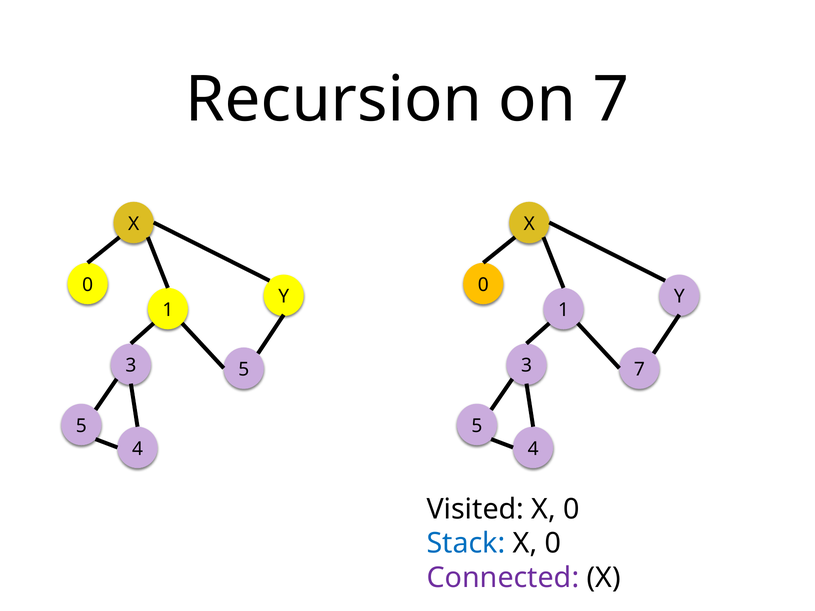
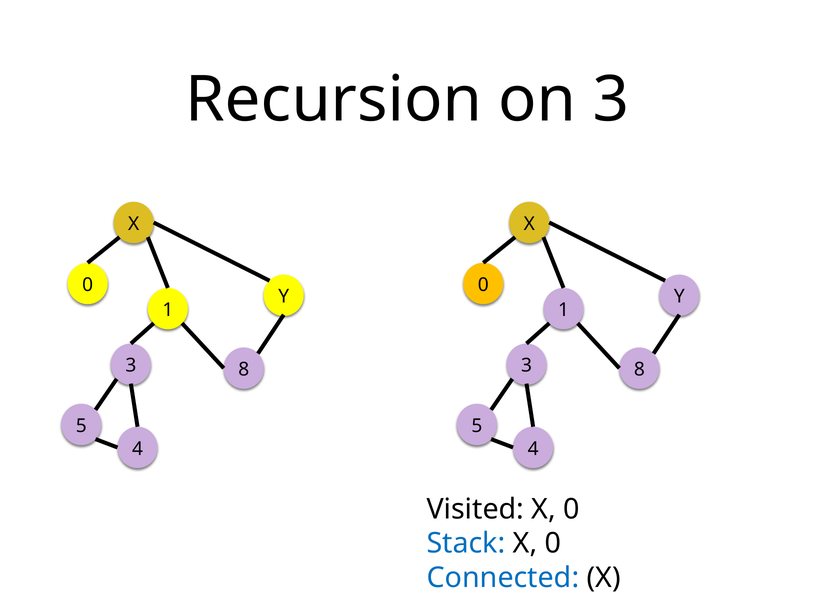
on 7: 7 -> 3 (611, 100)
5: 5 -> 8 (244, 370)
7: 7 -> 8 (639, 370)
Connected colour: purple -> blue (503, 578)
